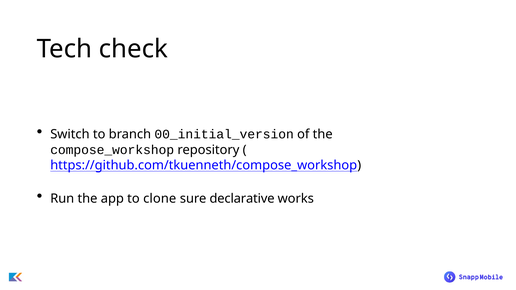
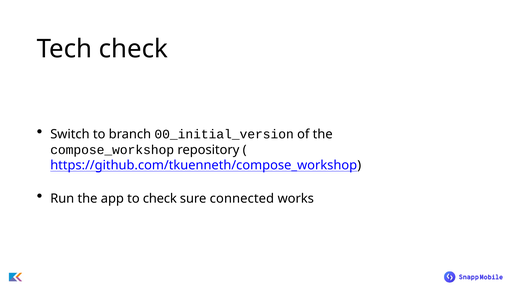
to clone: clone -> check (160, 199)
declarative: declarative -> connected (242, 199)
